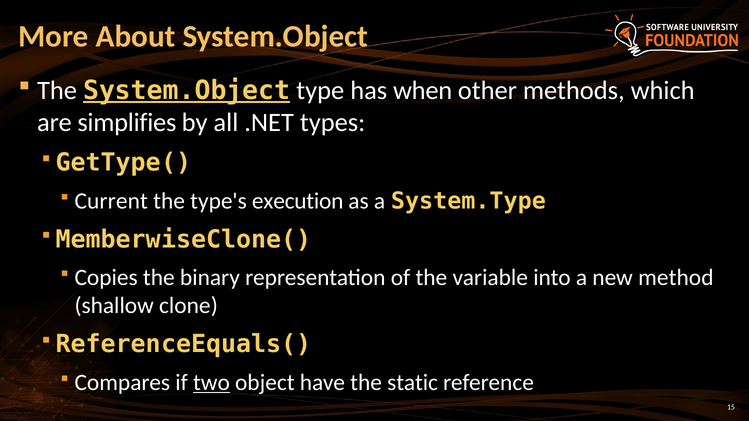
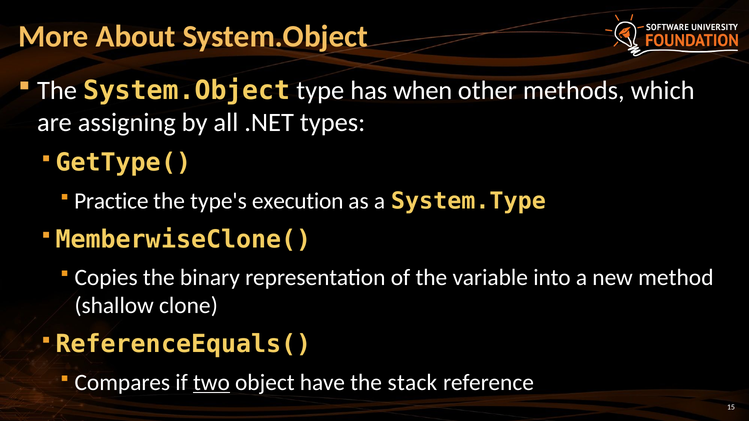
System.Object underline: present -> none (187, 91)
simplifies: simplifies -> assigning (127, 123)
Current: Current -> Practice (111, 201)
static: static -> stack (412, 383)
